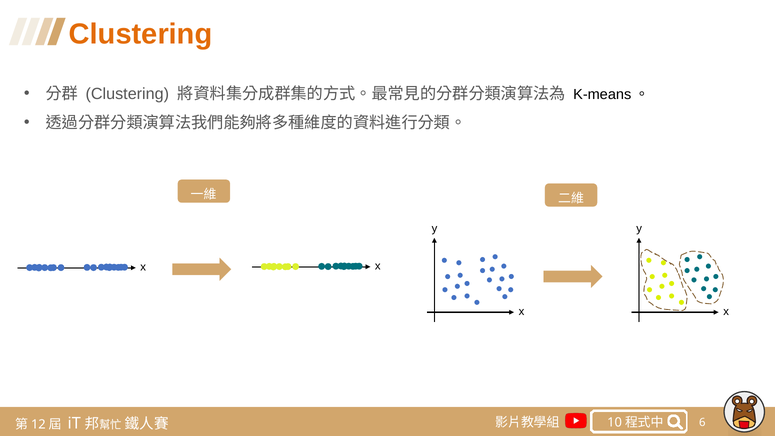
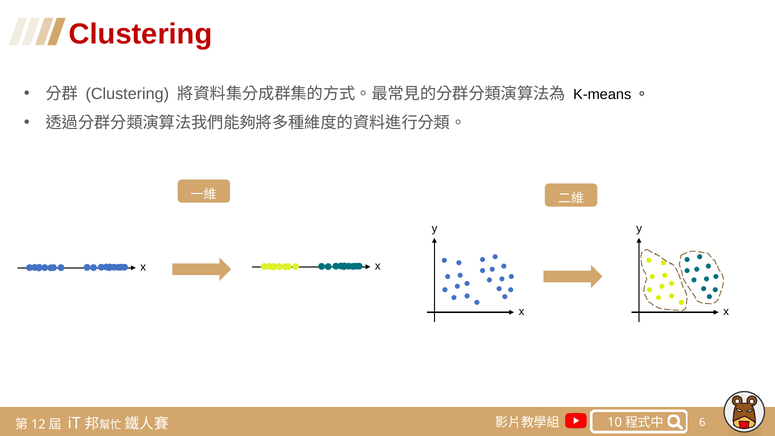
Clustering colour: orange -> red (141, 34)
